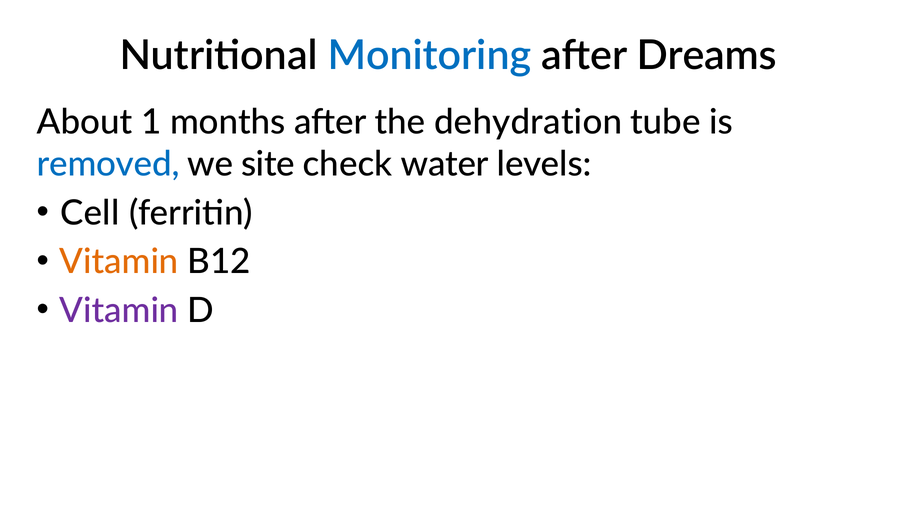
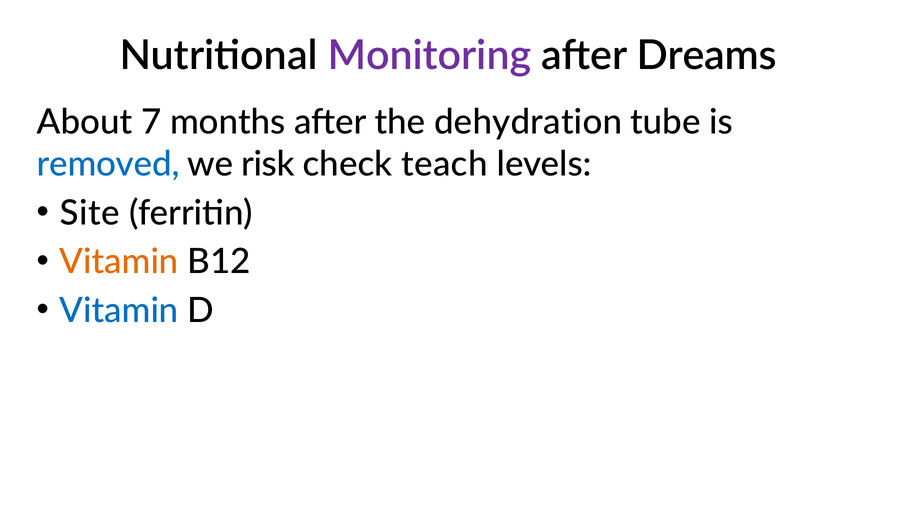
Monitoring colour: blue -> purple (430, 56)
1: 1 -> 7 (151, 122)
site: site -> risk (268, 164)
water: water -> teach (444, 164)
Cell: Cell -> Site (90, 213)
Vitamin colour: purple -> blue (119, 311)
